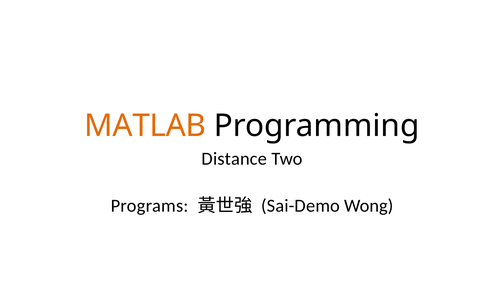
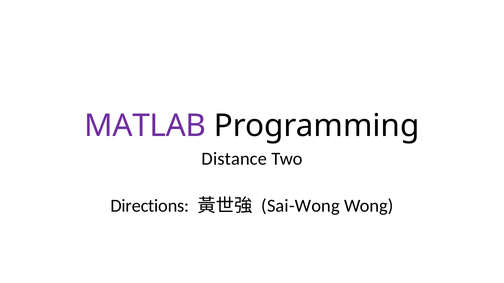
MATLAB colour: orange -> purple (145, 126)
Programs: Programs -> Directions (150, 206)
Sai-Demo: Sai-Demo -> Sai-Wong (300, 206)
